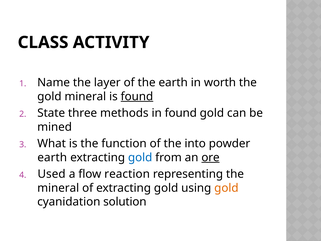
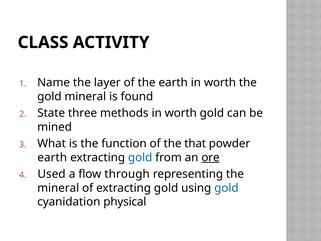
found underline: present -> none (137, 96)
methods in found: found -> worth (181, 113)
into: into -> that (195, 143)
reaction: reaction -> through (127, 174)
gold colour: orange -> blue (226, 188)
solution: solution -> physical (125, 202)
